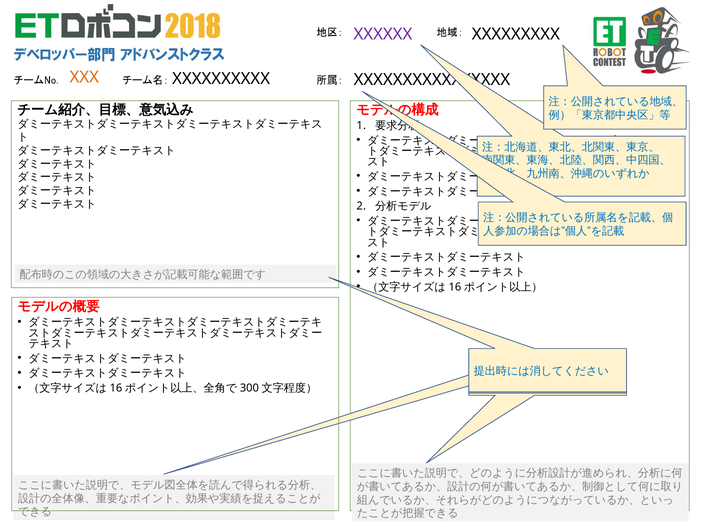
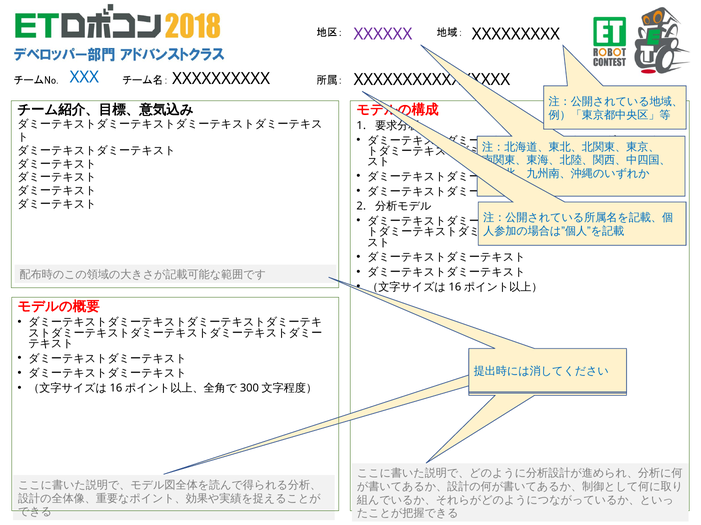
XXX colour: orange -> blue (84, 78)
